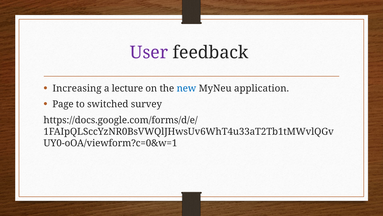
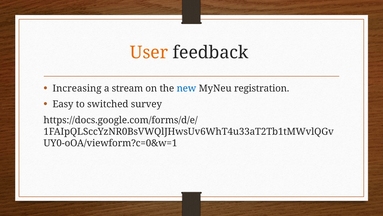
User colour: purple -> orange (149, 53)
lecture: lecture -> stream (127, 88)
application: application -> registration (262, 88)
Page: Page -> Easy (63, 104)
